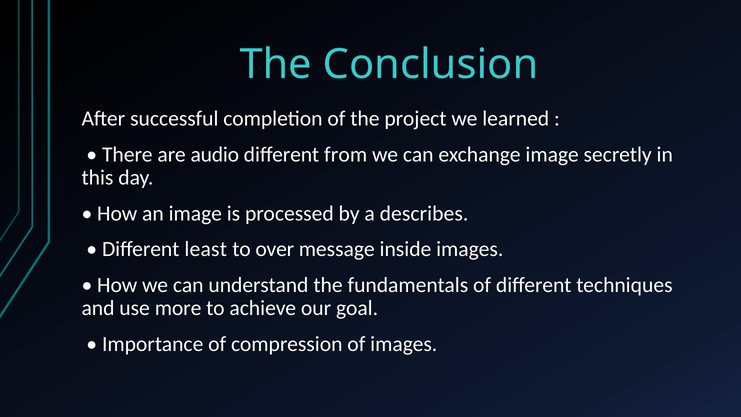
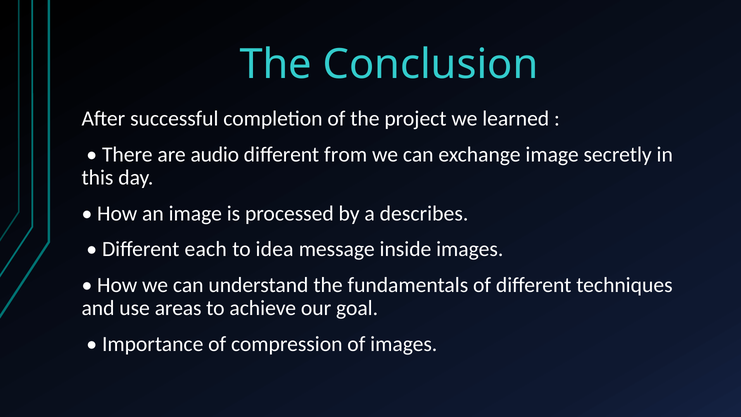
least: least -> each (206, 249)
over: over -> idea (275, 249)
more: more -> areas (178, 308)
